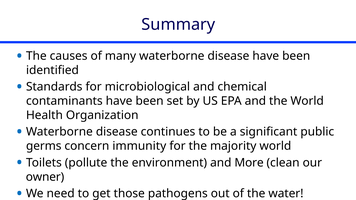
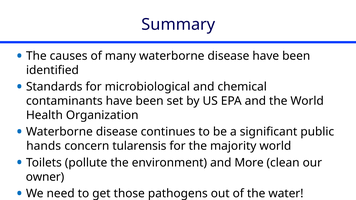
germs: germs -> hands (44, 146)
immunity: immunity -> tularensis (139, 146)
